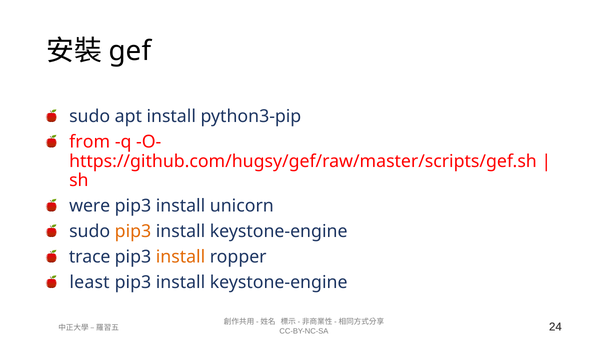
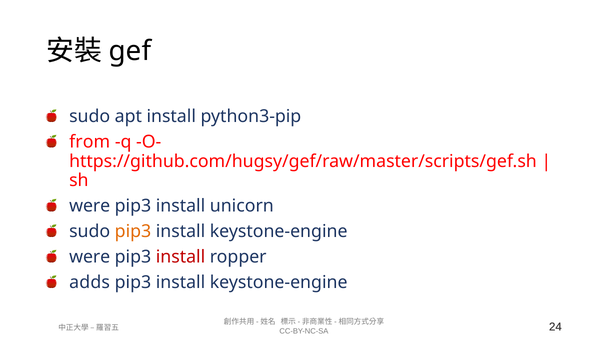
trace: trace -> were (90, 257)
install colour: orange -> red (181, 257)
least: least -> adds (90, 282)
